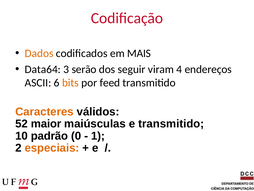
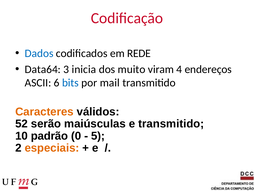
Dados colour: orange -> blue (39, 53)
MAIS: MAIS -> REDE (139, 53)
serão: serão -> inicia (84, 69)
seguir: seguir -> muito (132, 69)
bits colour: orange -> blue (70, 83)
feed: feed -> mail (110, 83)
maior: maior -> serão (46, 123)
1: 1 -> 5 (98, 136)
